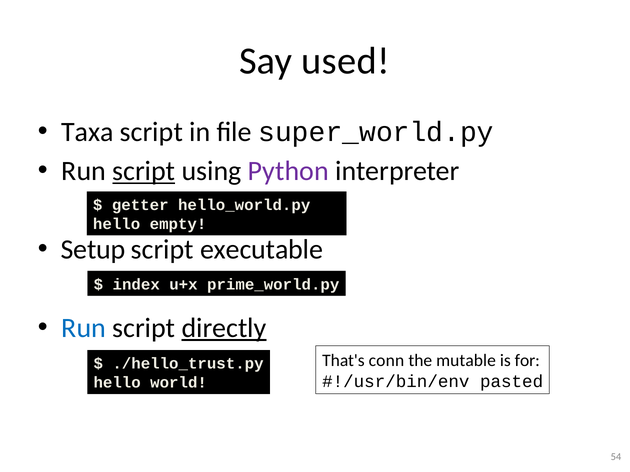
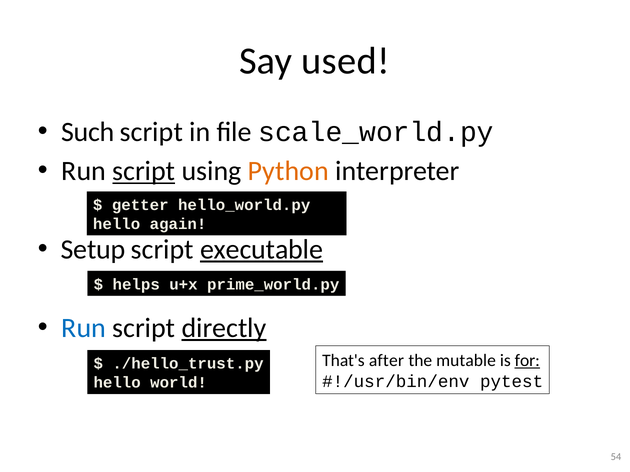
Taxa: Taxa -> Such (88, 132)
super_world.py: super_world.py -> scale_world.py (376, 132)
Python colour: purple -> orange (288, 171)
empty: empty -> again (178, 224)
executable underline: none -> present (262, 250)
index: index -> helps (136, 285)
conn: conn -> after (386, 361)
for underline: none -> present (527, 361)
pasted: pasted -> pytest (512, 382)
